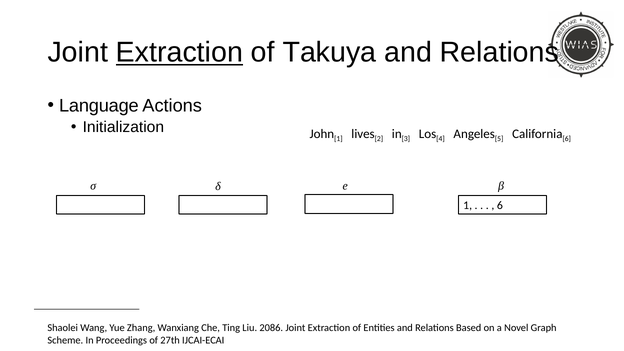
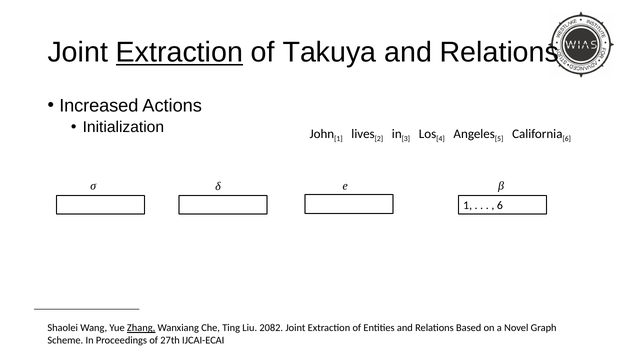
Language: Language -> Increased (99, 106)
Zhang underline: none -> present (141, 328)
2086: 2086 -> 2082 (271, 328)
